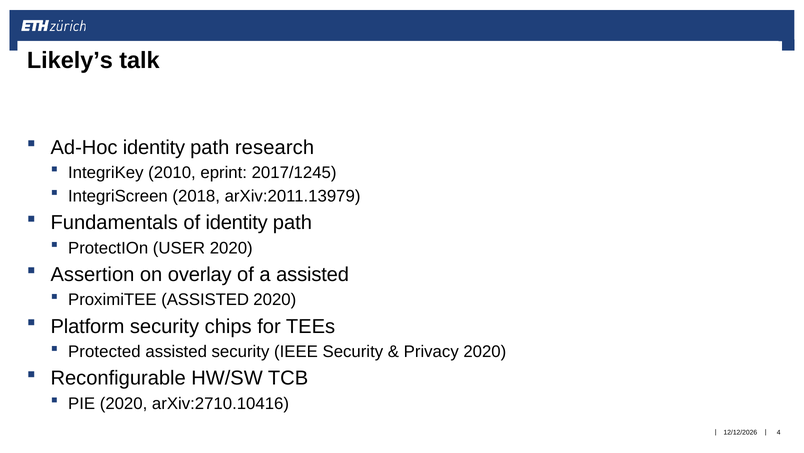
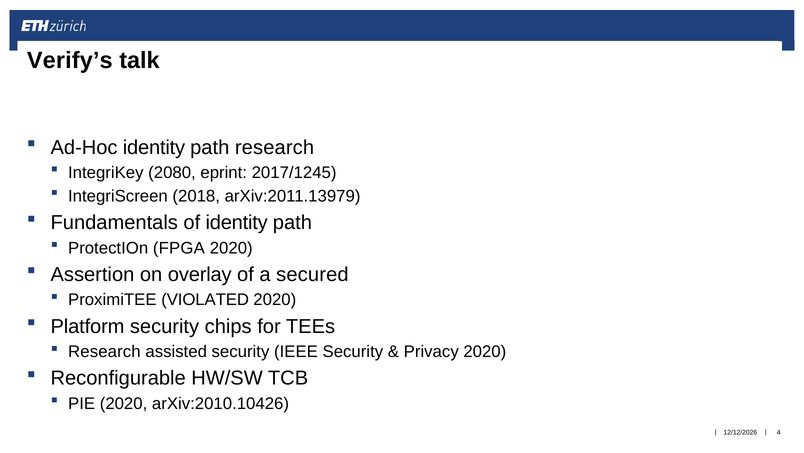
Likely’s: Likely’s -> Verify’s (70, 60)
2010: 2010 -> 2080 (172, 172)
USER: USER -> FPGA (179, 248)
a assisted: assisted -> secured (312, 274)
ProximiTEE ASSISTED: ASSISTED -> VIOLATED (205, 299)
Protected: Protected -> Research (104, 351)
arXiv:2710.10416: arXiv:2710.10416 -> arXiv:2010.10426 (220, 403)
